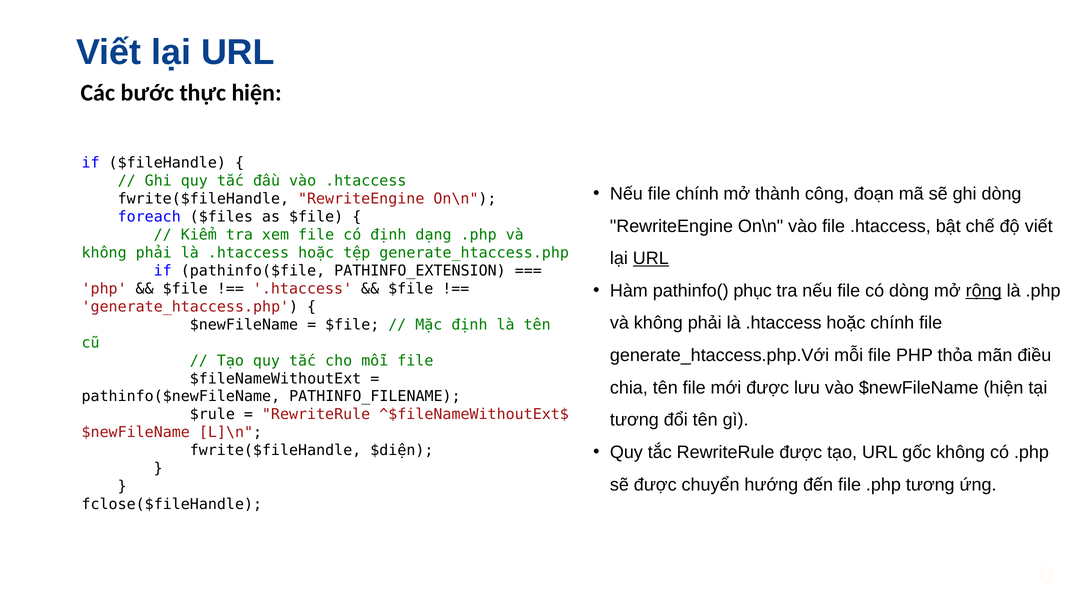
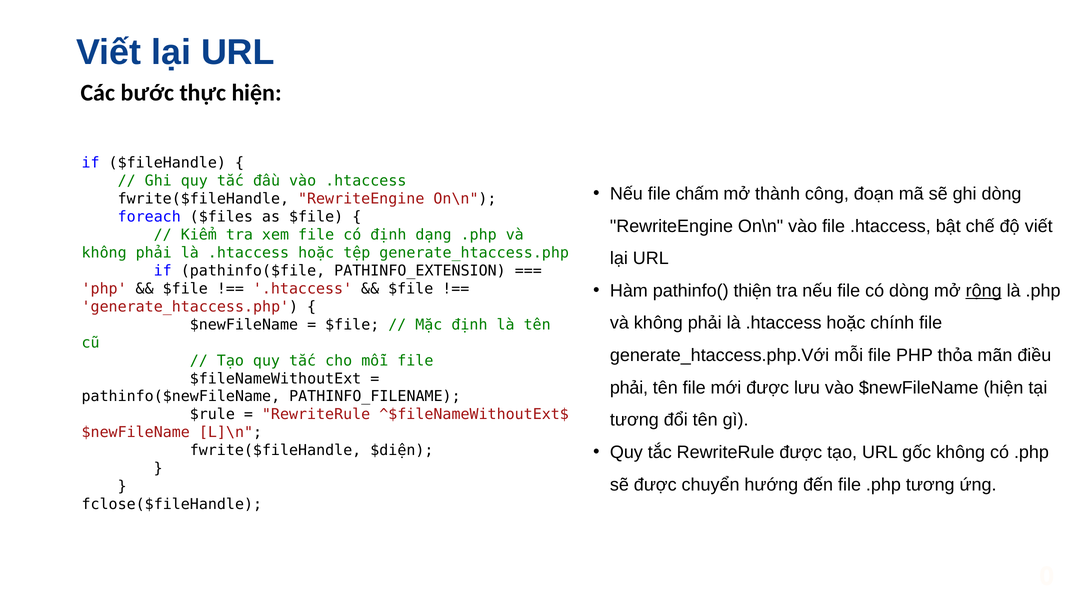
file chính: chính -> chấm (697, 194)
URL underline: present -> none (651, 258)
phục: phục -> thiện (753, 291)
chia: chia -> phải (629, 388)
